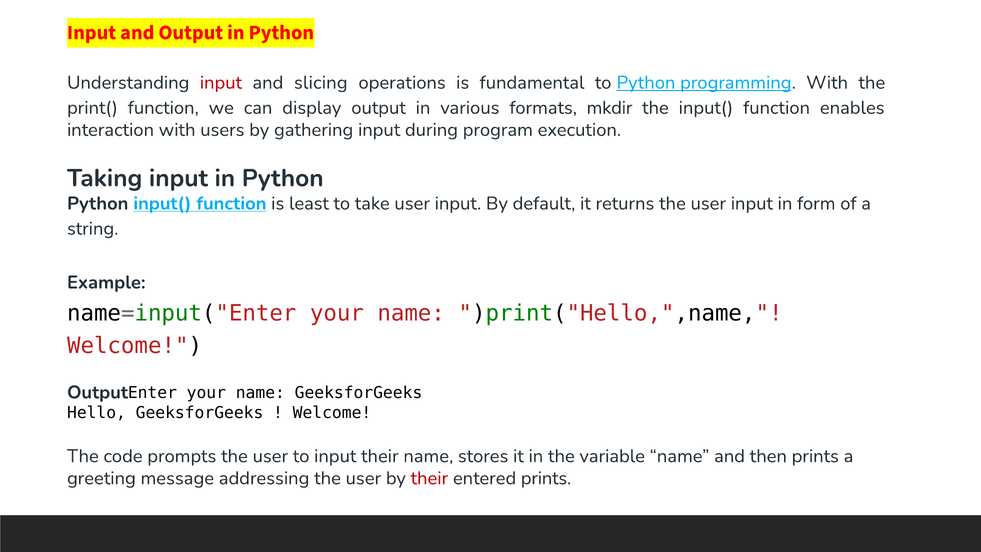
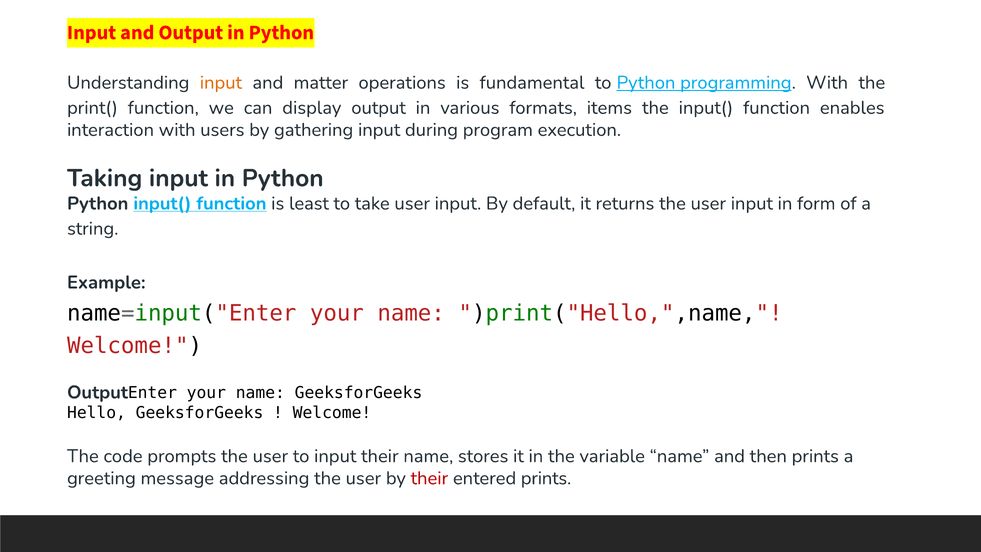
input colour: red -> orange (221, 83)
slicing: slicing -> matter (321, 83)
mkdir: mkdir -> items (609, 108)
